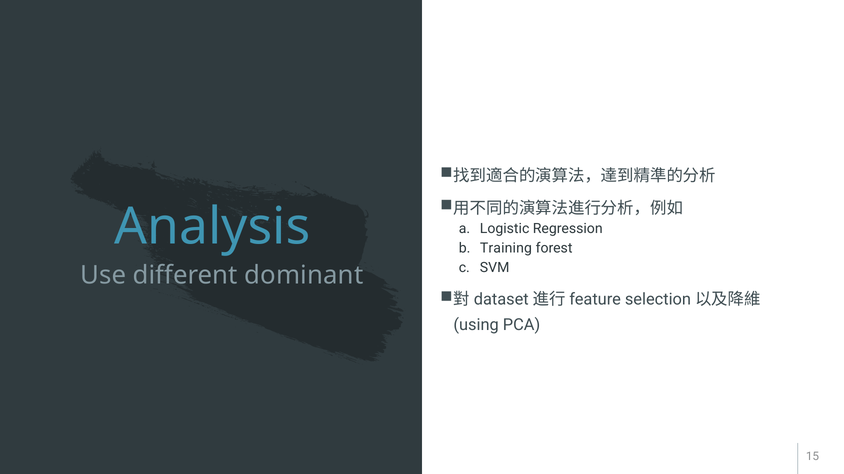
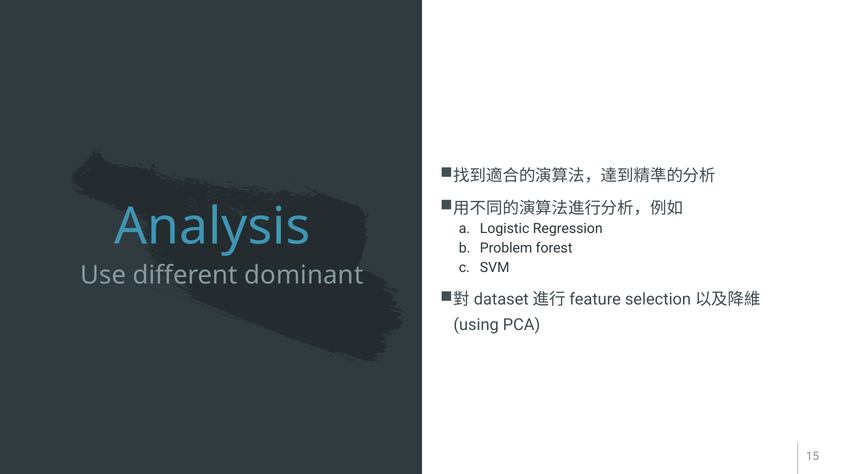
Training: Training -> Problem (506, 249)
